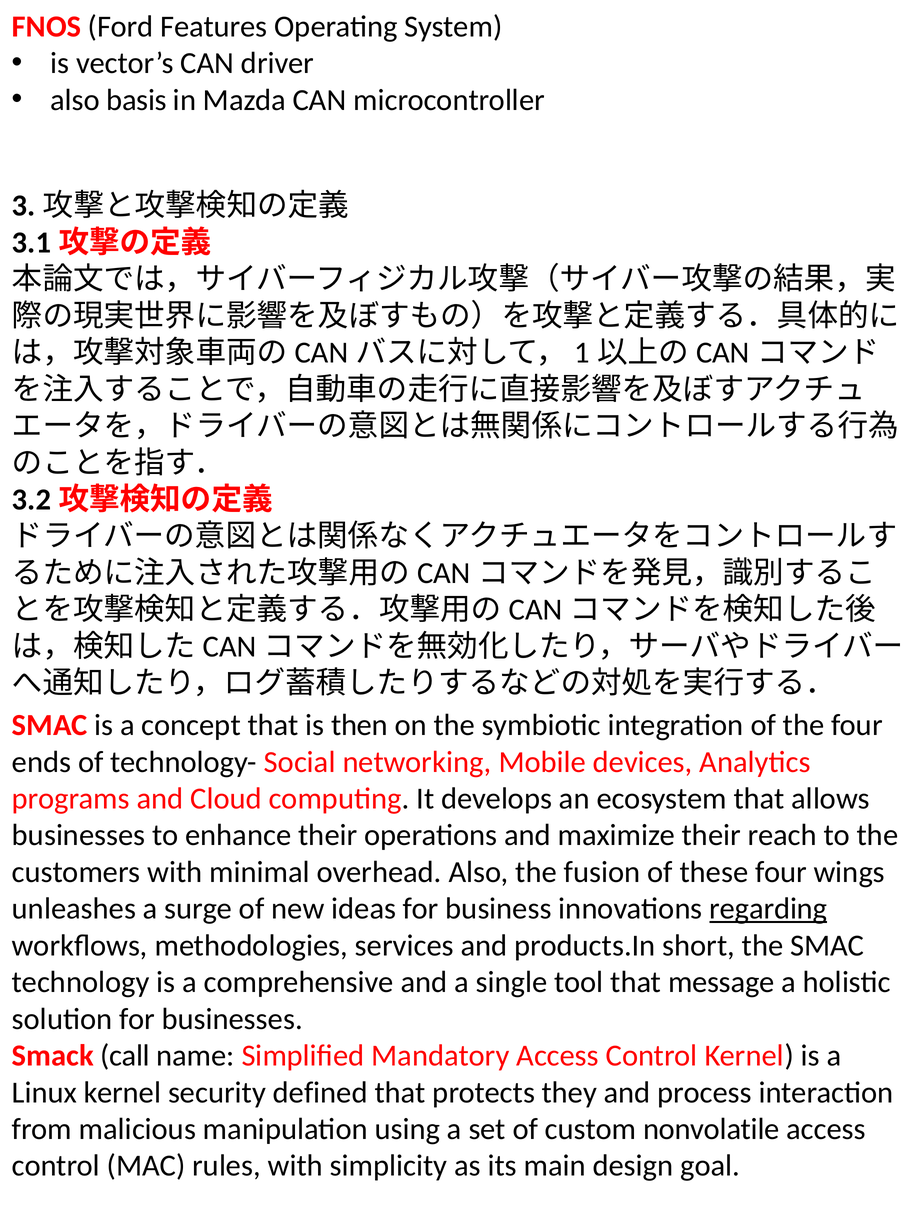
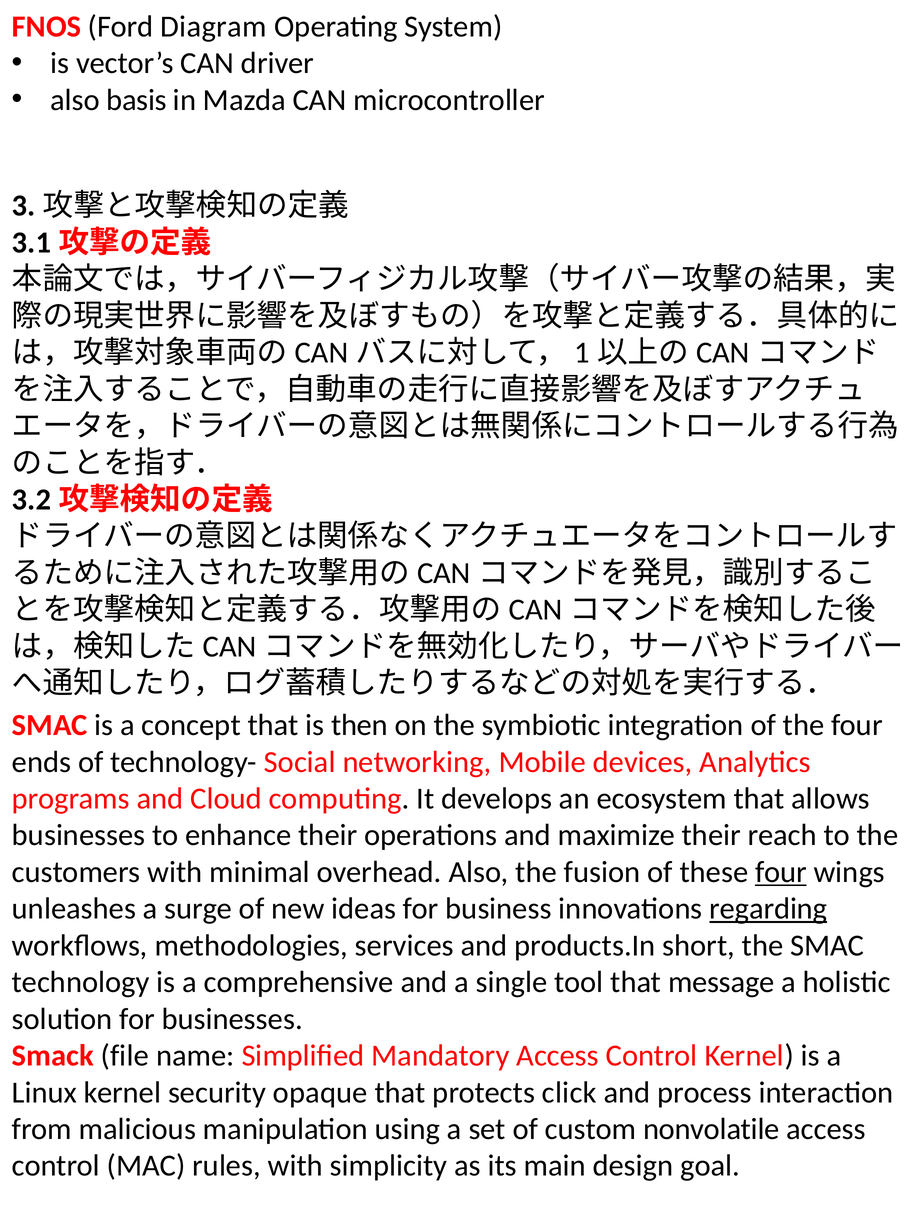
Features: Features -> Diagram (214, 26)
four underline: none -> present (781, 872)
call: call -> file (125, 1056)
defined: defined -> opaque (320, 1092)
they: they -> click (569, 1092)
